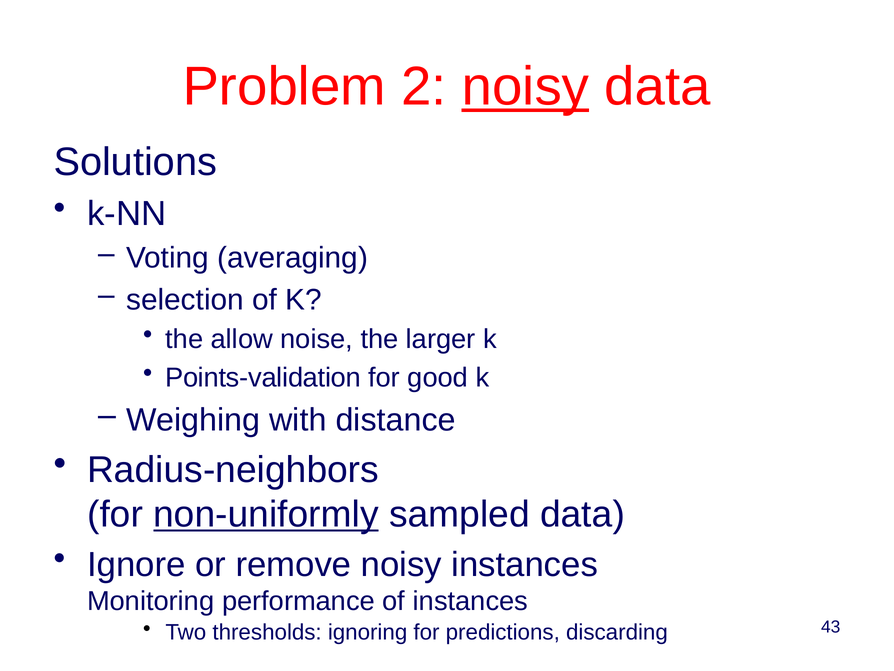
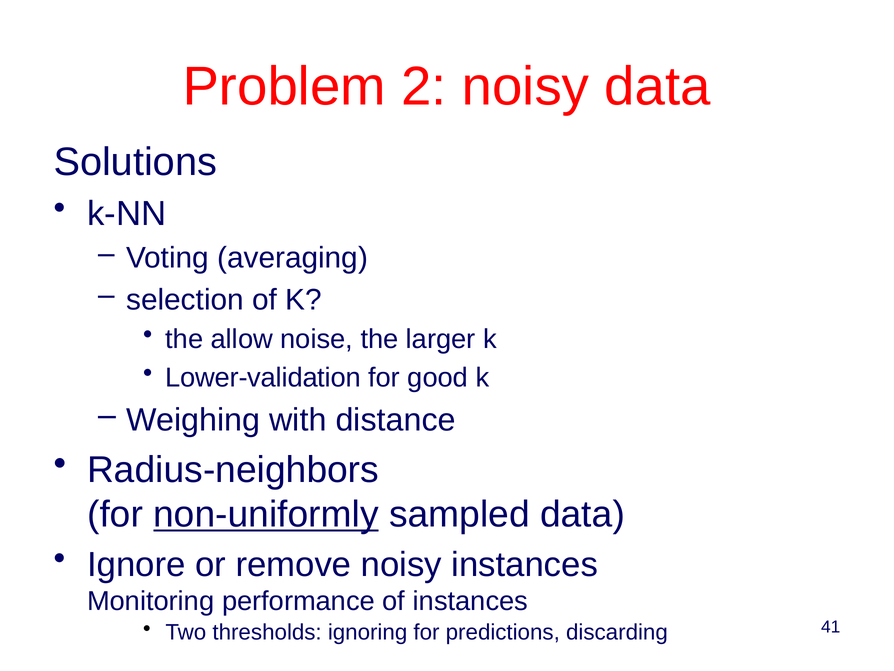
noisy underline: present -> none (525, 87)
Points-validation: Points-validation -> Lower-validation (263, 377)
43: 43 -> 41 (831, 627)
